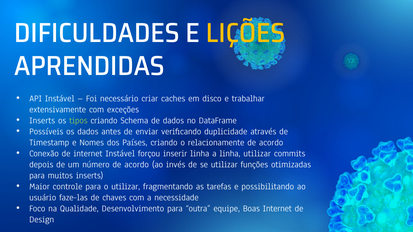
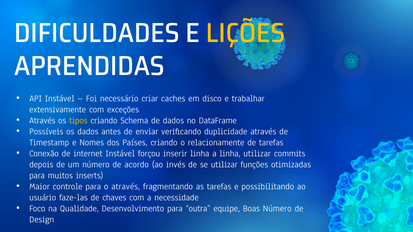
Inserts: Inserts -> Através (42, 121)
tipos colour: light green -> yellow (78, 121)
relacionamente de acordo: acordo -> tarefas (271, 143)
o utilizar: utilizar -> através (126, 187)
Boas Internet: Internet -> Número (277, 209)
